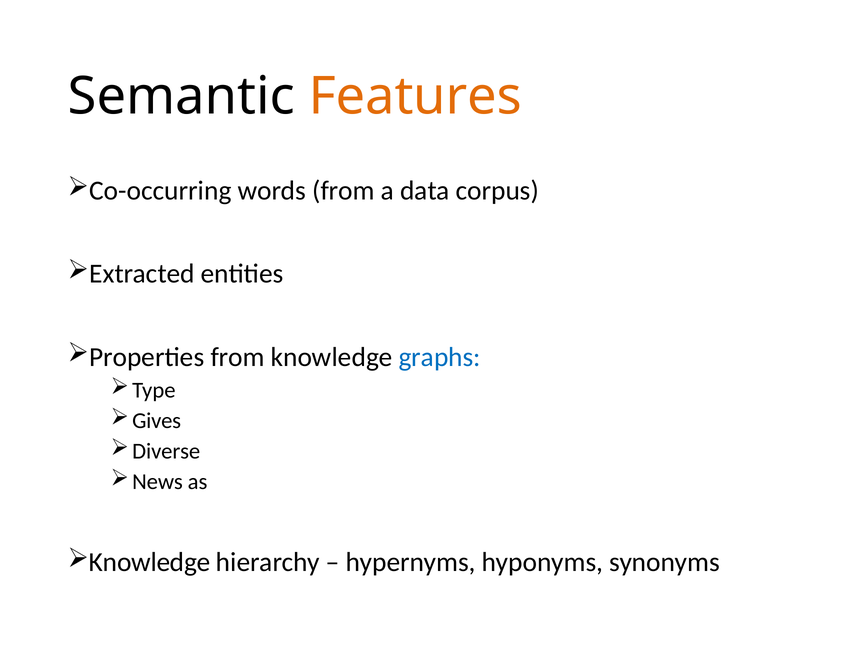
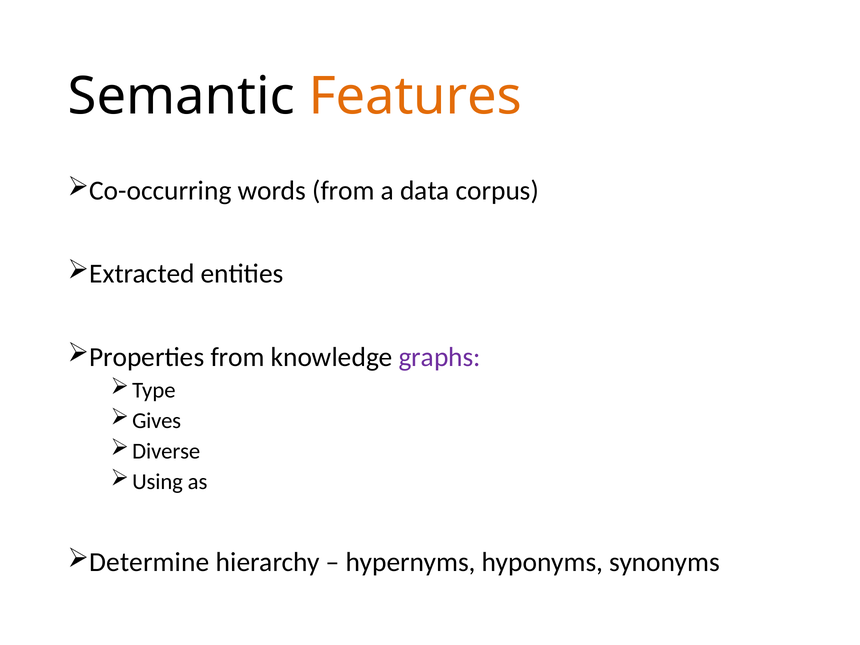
graphs colour: blue -> purple (440, 357)
News: News -> Using (158, 482)
Knowledge: Knowledge -> Determine (149, 562)
